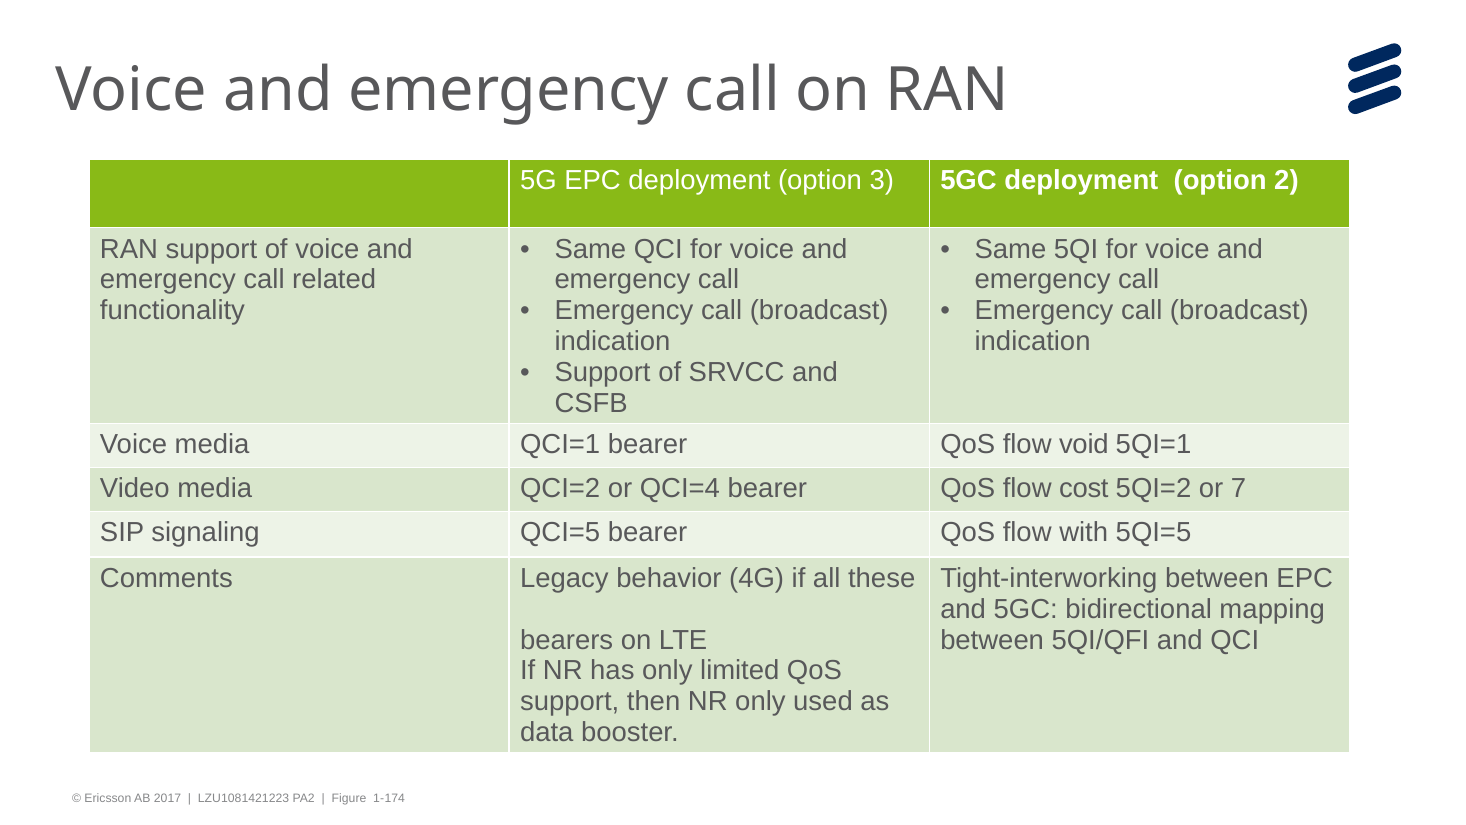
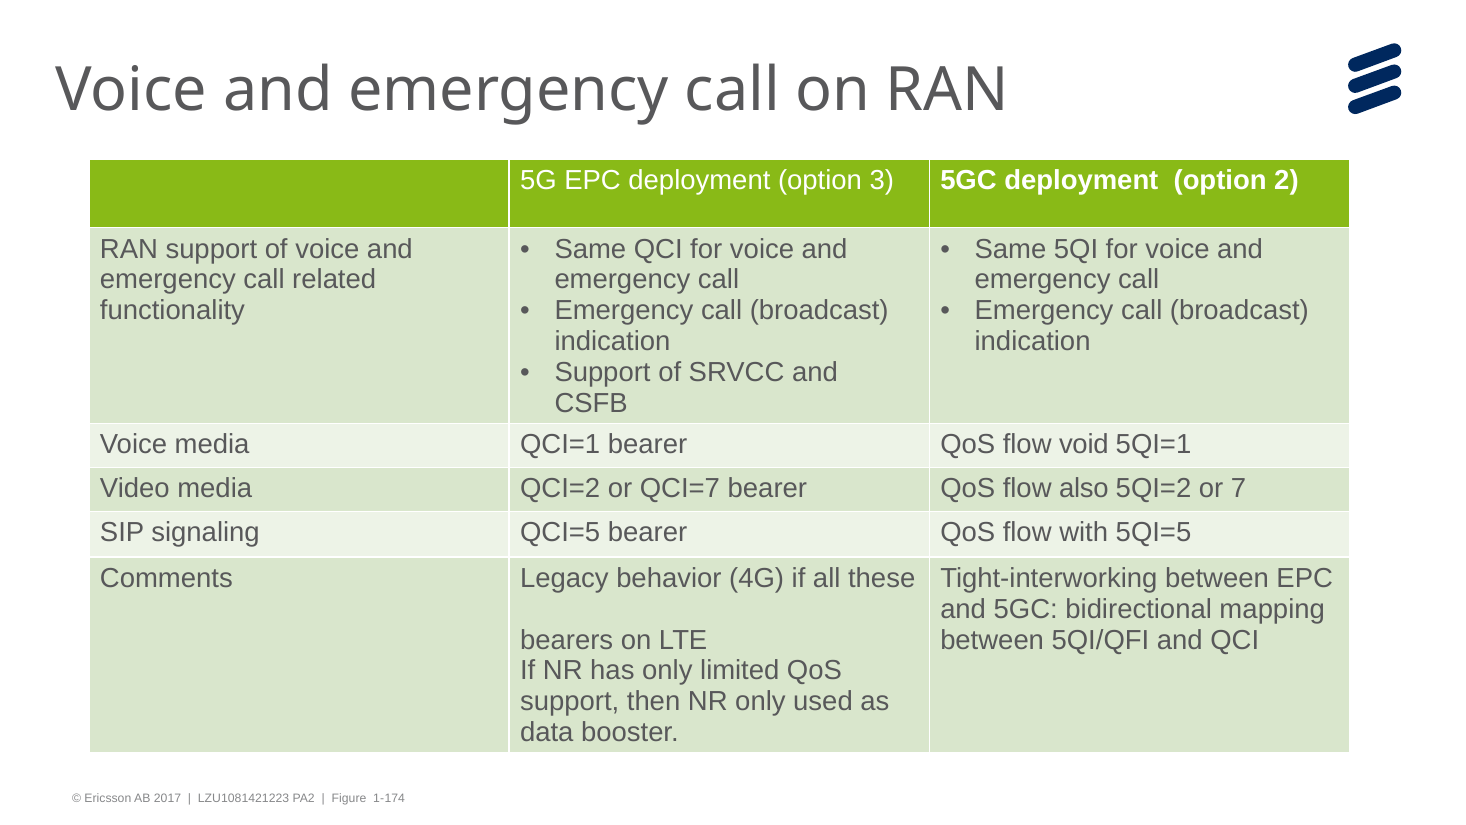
QCI=4: QCI=4 -> QCI=7 (680, 489)
cost: cost -> also (1084, 489)
